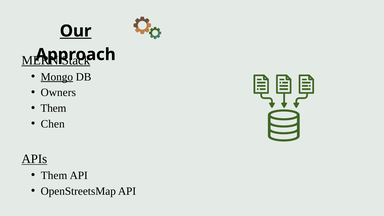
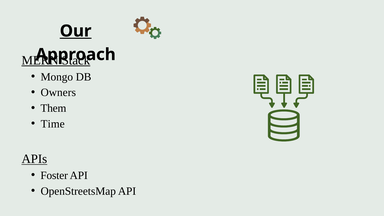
Mongo underline: present -> none (57, 77)
Chen: Chen -> Time (53, 124)
Them: Them -> Foster (54, 175)
